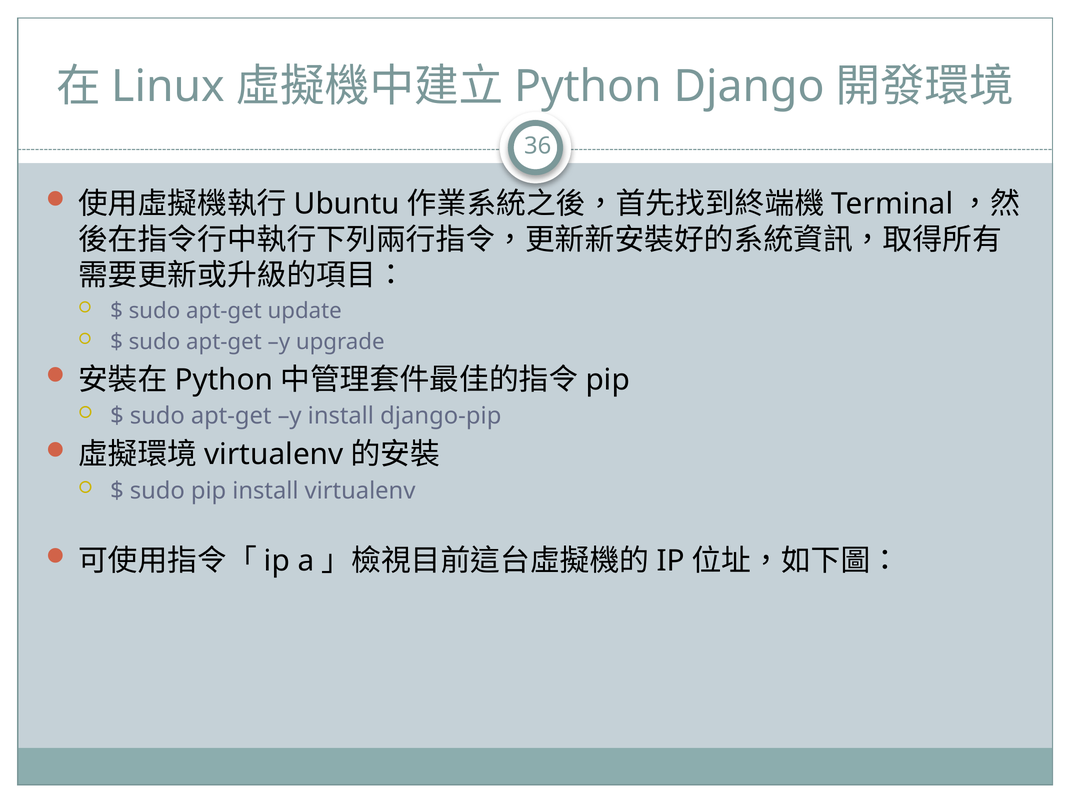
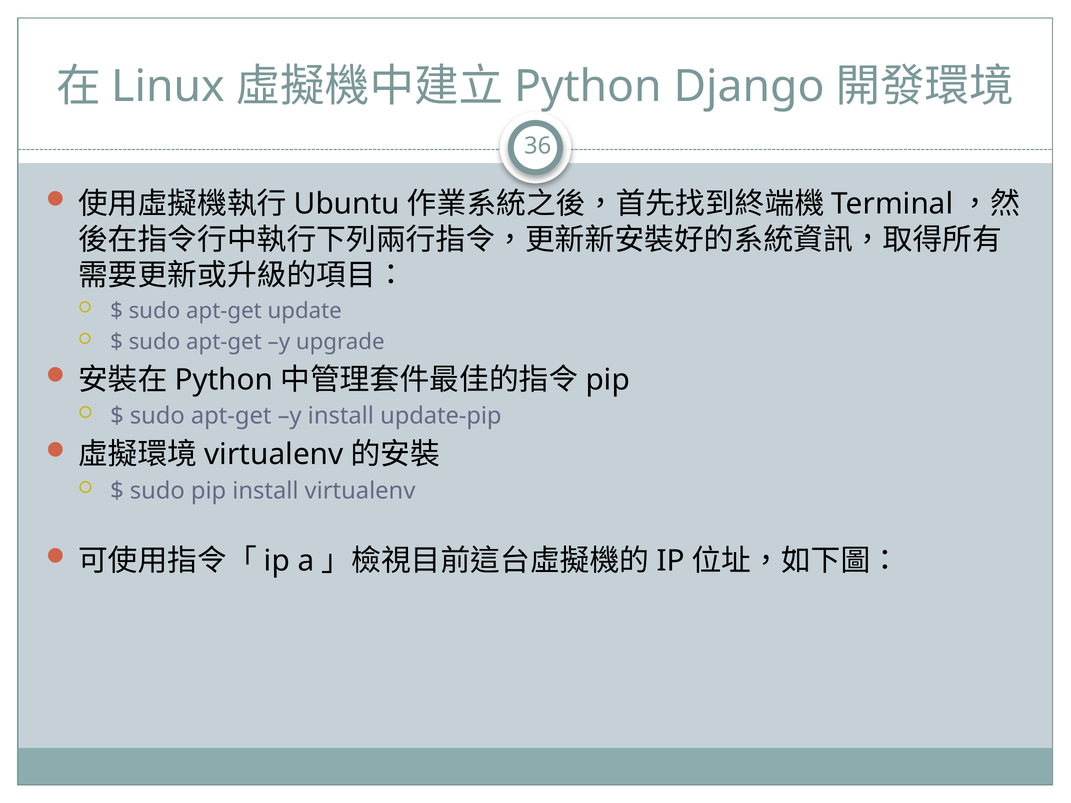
django-pip: django-pip -> update-pip (441, 416)
